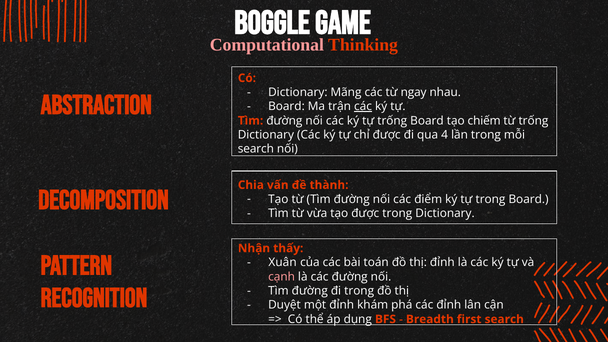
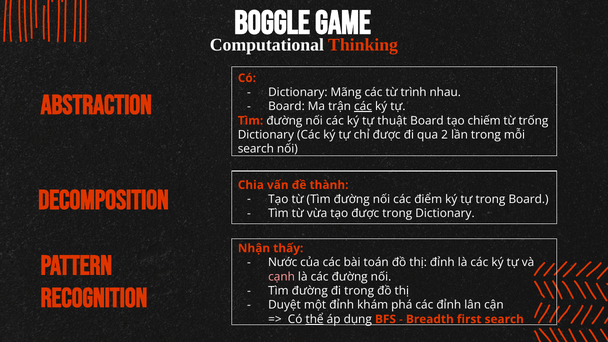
Computational colour: pink -> white (267, 45)
ngay: ngay -> trình (414, 92)
tự trống: trống -> thuật (392, 121)
4: 4 -> 2 (445, 135)
Xuân: Xuân -> Nước (283, 262)
thể underline: none -> present (315, 319)
